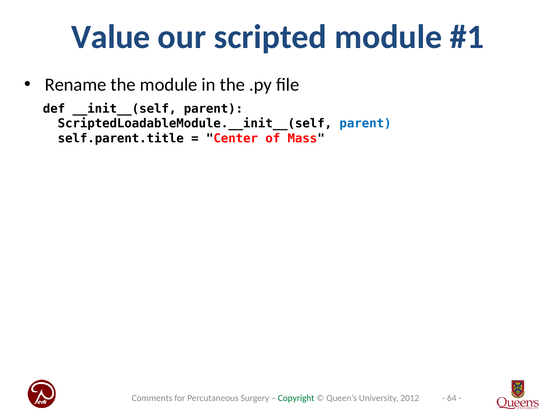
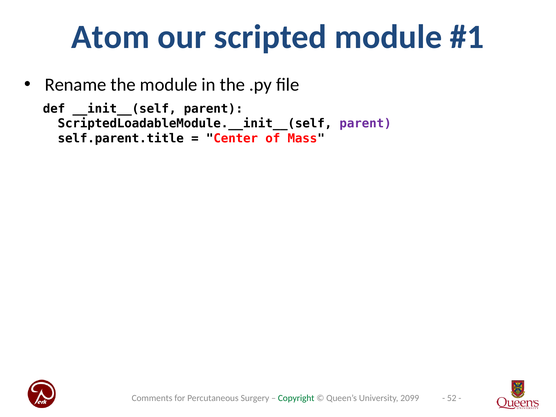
Value: Value -> Atom (111, 37)
parent colour: blue -> purple (365, 124)
64: 64 -> 52 (452, 398)
2012: 2012 -> 2099 (410, 398)
